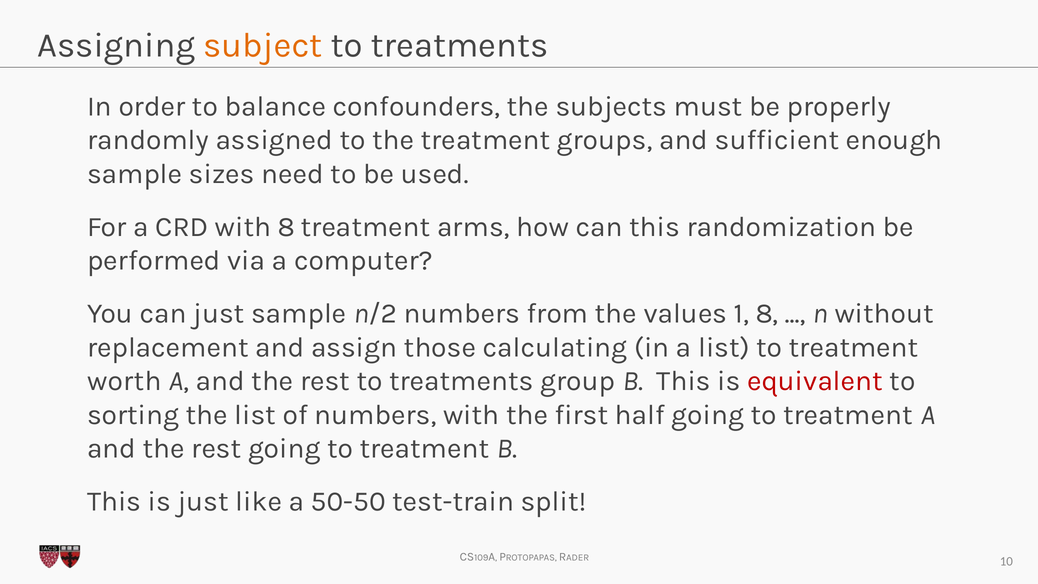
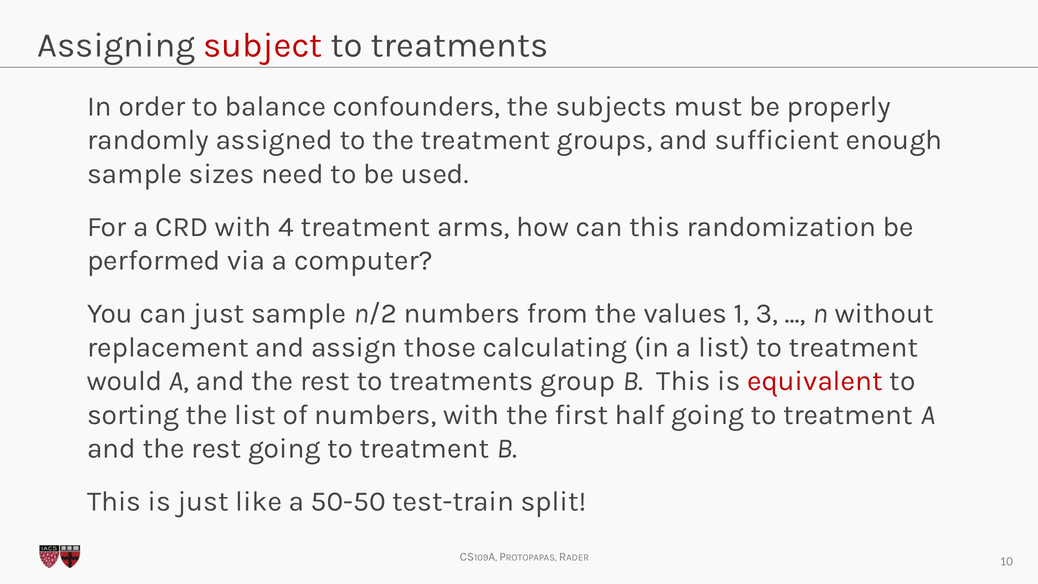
subject colour: orange -> red (263, 45)
with 8: 8 -> 4 (286, 227)
1 8: 8 -> 3 (767, 314)
worth: worth -> would (125, 381)
